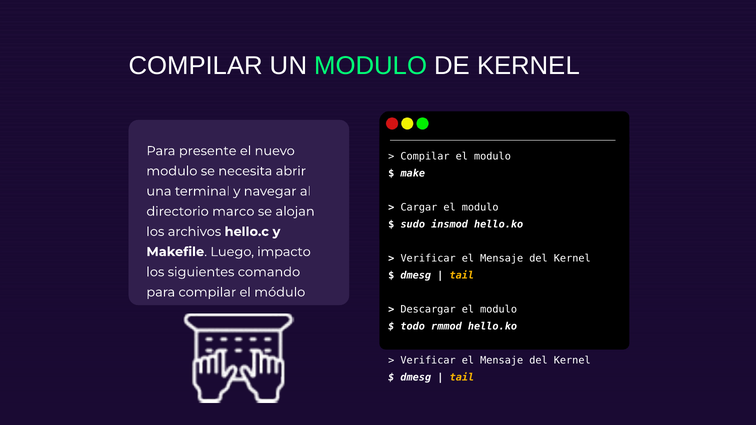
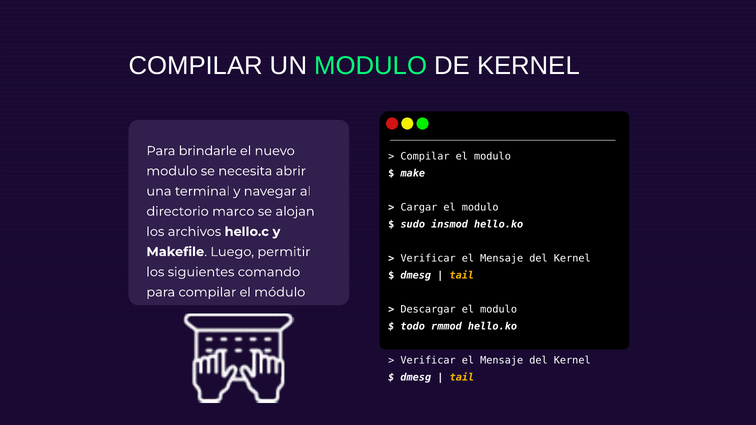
presente: presente -> brindarle (208, 151)
impacto: impacto -> permitir (284, 252)
